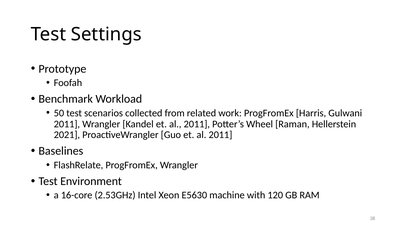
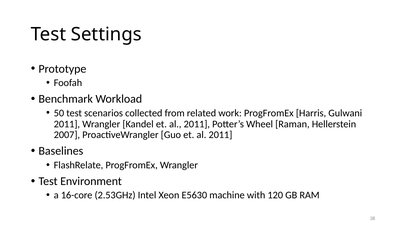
2021: 2021 -> 2007 (67, 135)
